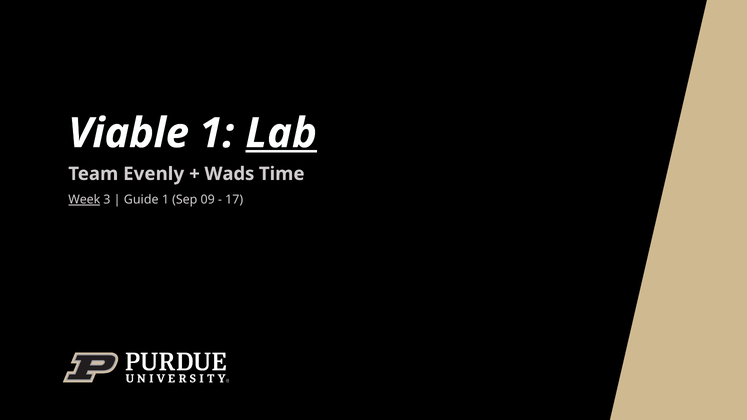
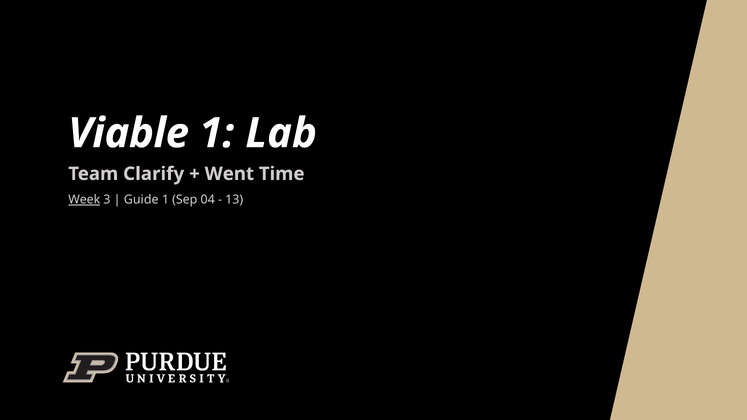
Lab underline: present -> none (281, 133)
Evenly: Evenly -> Clarify (154, 174)
Wads: Wads -> Went (229, 174)
09: 09 -> 04 (208, 200)
17: 17 -> 13 (234, 200)
